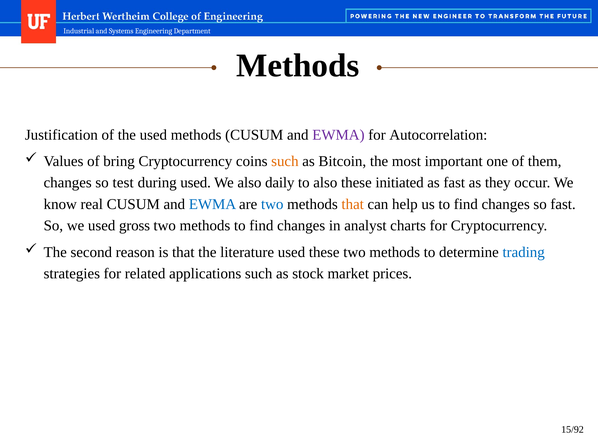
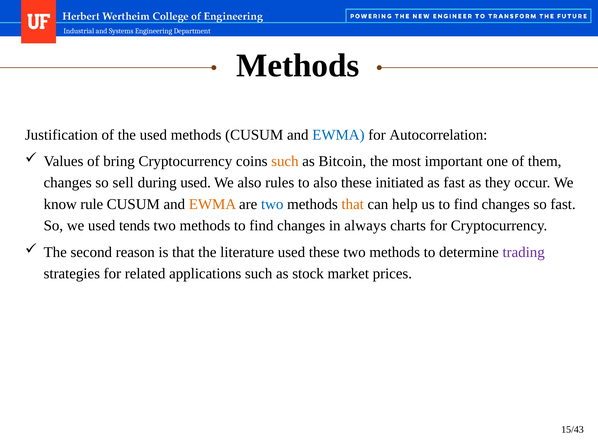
EWMA colour: purple -> blue (338, 135)
test: test -> sell (123, 183)
daily: daily -> rules (280, 183)
real: real -> rule (92, 204)
EWMA colour: blue -> orange (212, 204)
gross: gross -> tends (135, 226)
analyst: analyst -> always (365, 226)
trading colour: blue -> purple (524, 252)
15/92: 15/92 -> 15/43 (573, 430)
